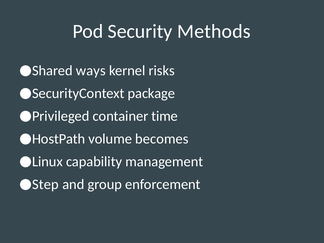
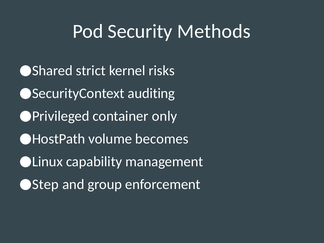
ways: ways -> strict (91, 71)
package: package -> auditing (151, 93)
time: time -> only (165, 116)
